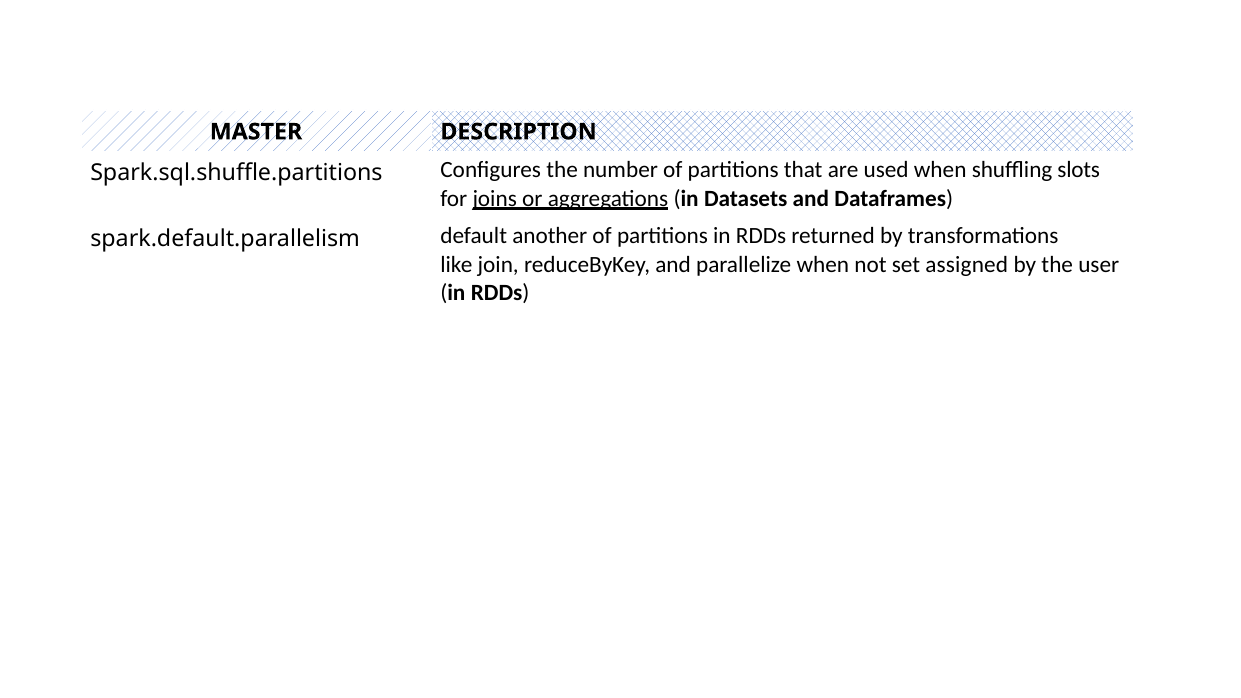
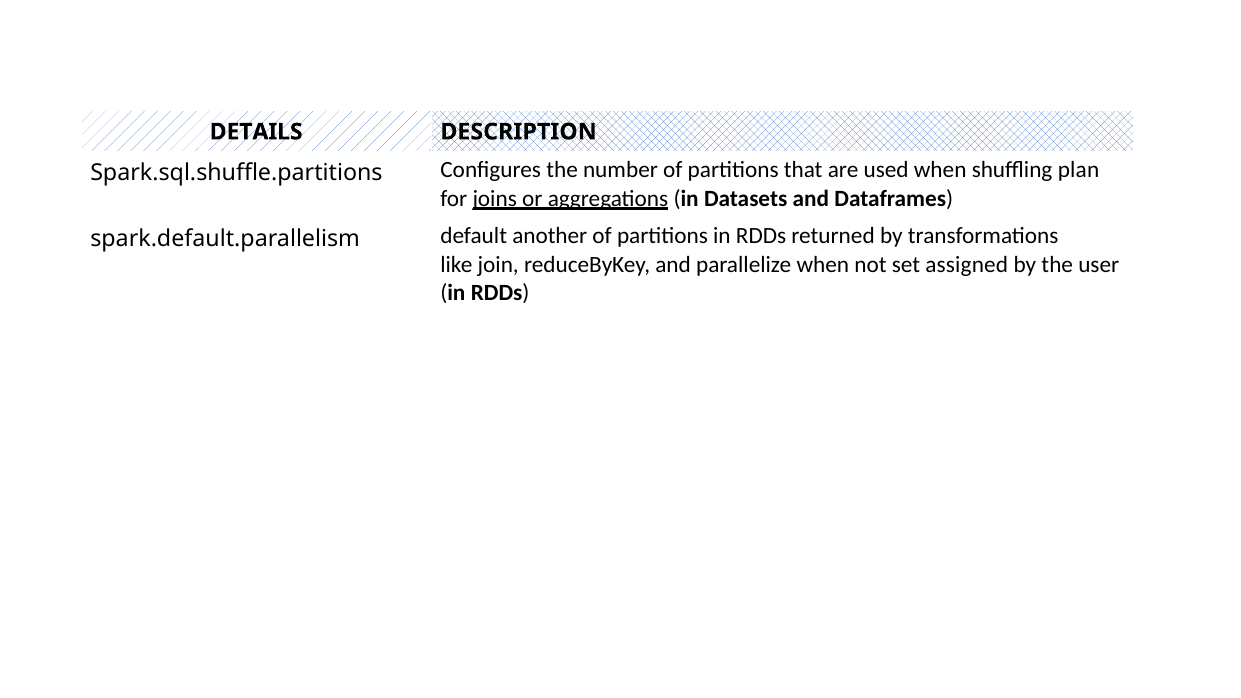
MASTER: MASTER -> DETAILS (256, 132)
slots: slots -> plan (1079, 170)
